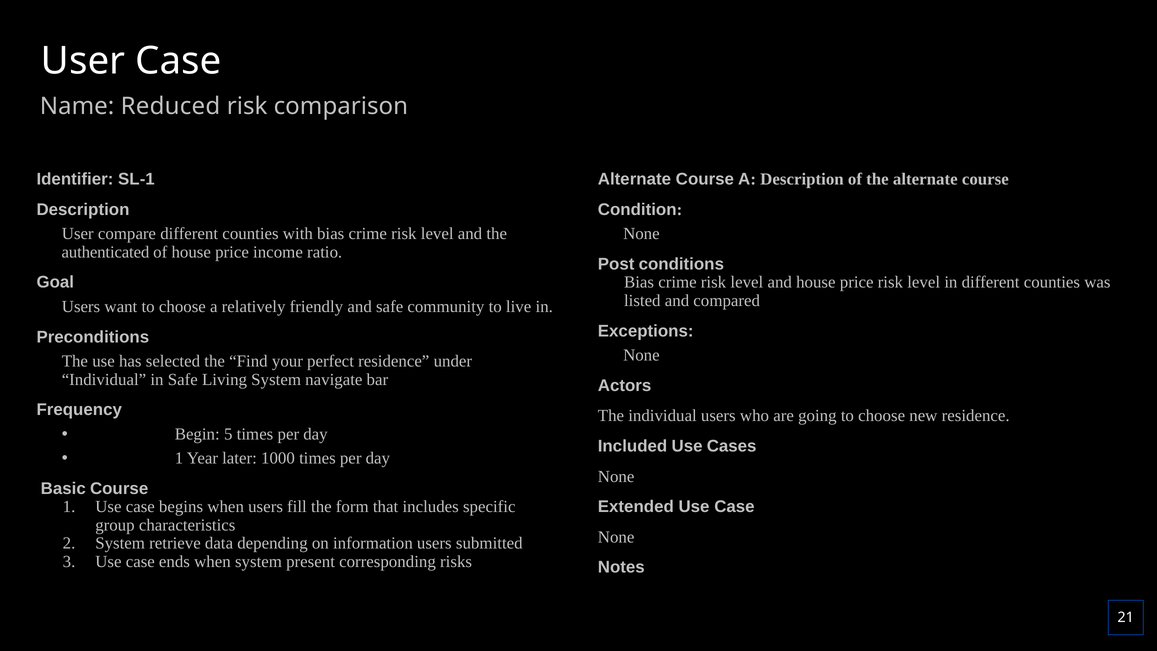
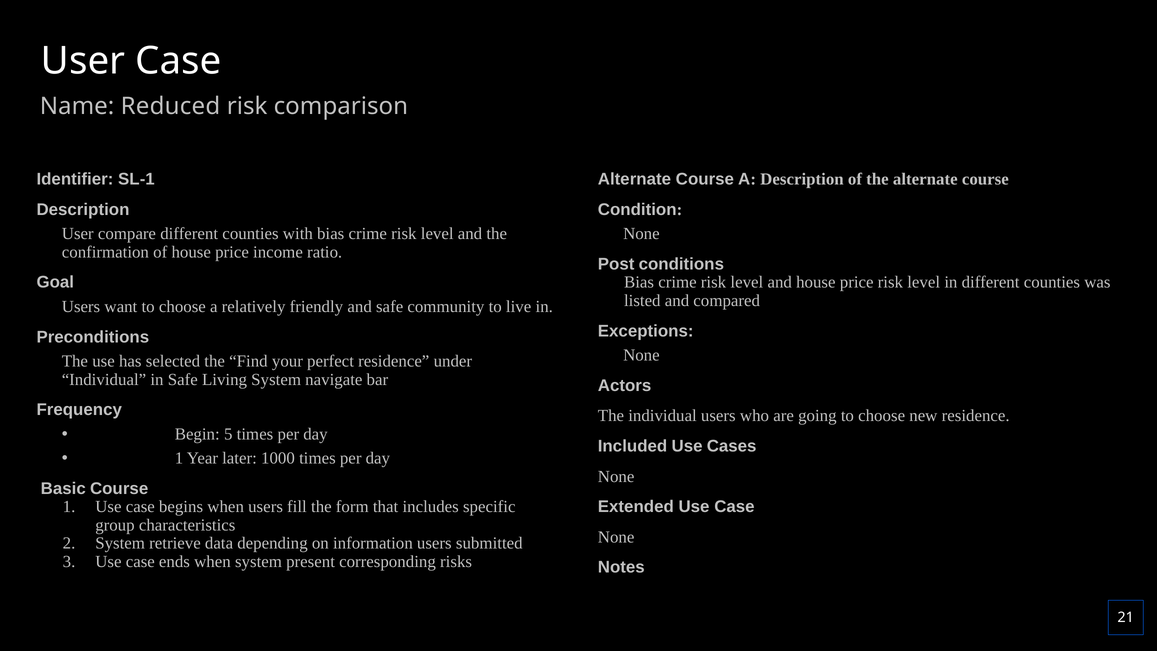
authenticated: authenticated -> confirmation (105, 252)
